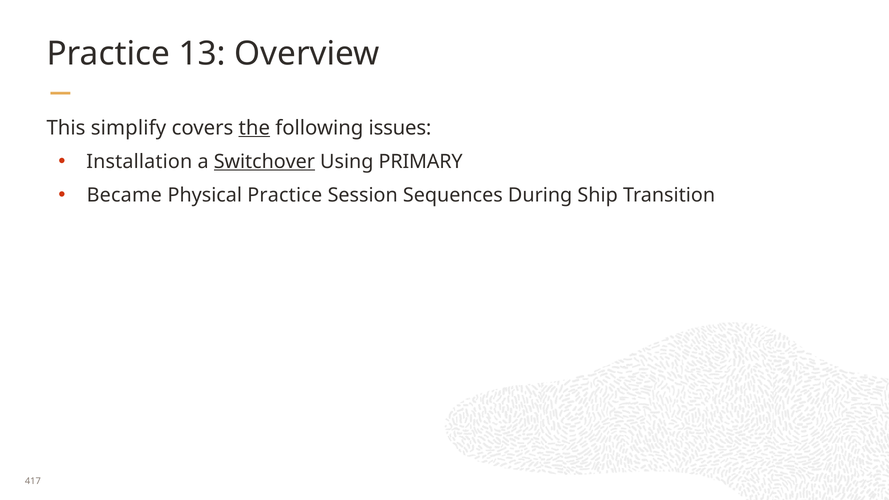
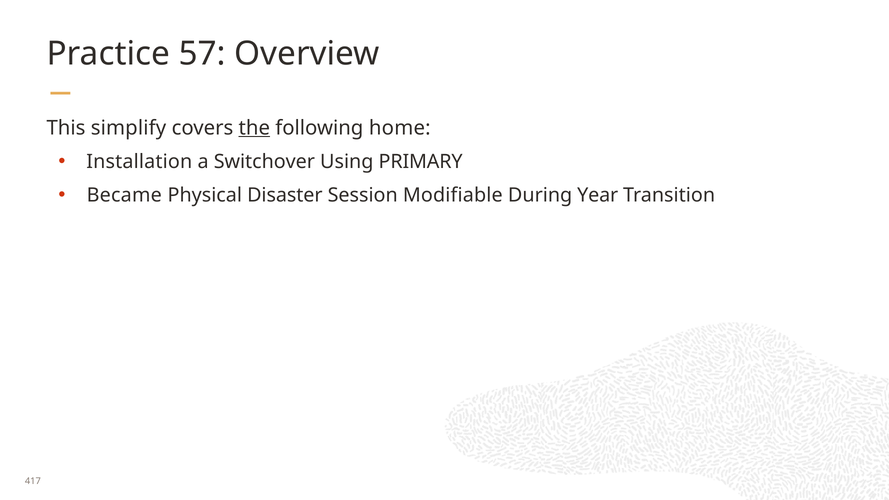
13: 13 -> 57 (202, 54)
issues: issues -> home (400, 128)
Switchover underline: present -> none (264, 162)
Physical Practice: Practice -> Disaster (285, 195)
Sequences: Sequences -> Modifiable (453, 195)
Ship: Ship -> Year (598, 195)
